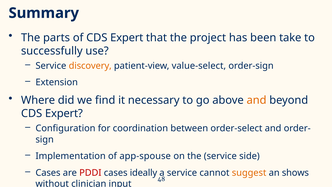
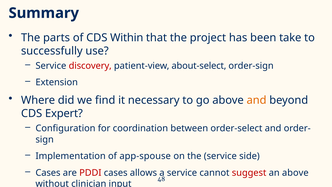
of CDS Expert: Expert -> Within (127, 38)
discovery colour: orange -> red (90, 66)
value-select: value-select -> about-select (199, 66)
ideally: ideally -> allows (143, 172)
suggest colour: orange -> red (249, 172)
an shows: shows -> above (295, 172)
